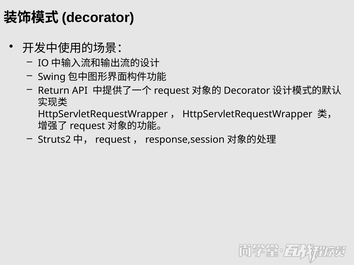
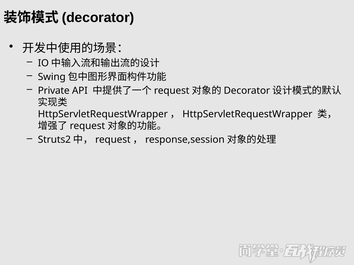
Return: Return -> Private (54, 91)
